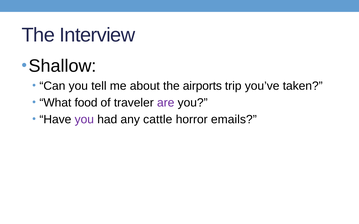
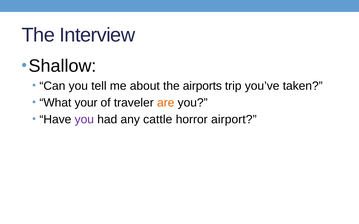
food: food -> your (86, 103)
are colour: purple -> orange (166, 103)
emails: emails -> airport (234, 120)
